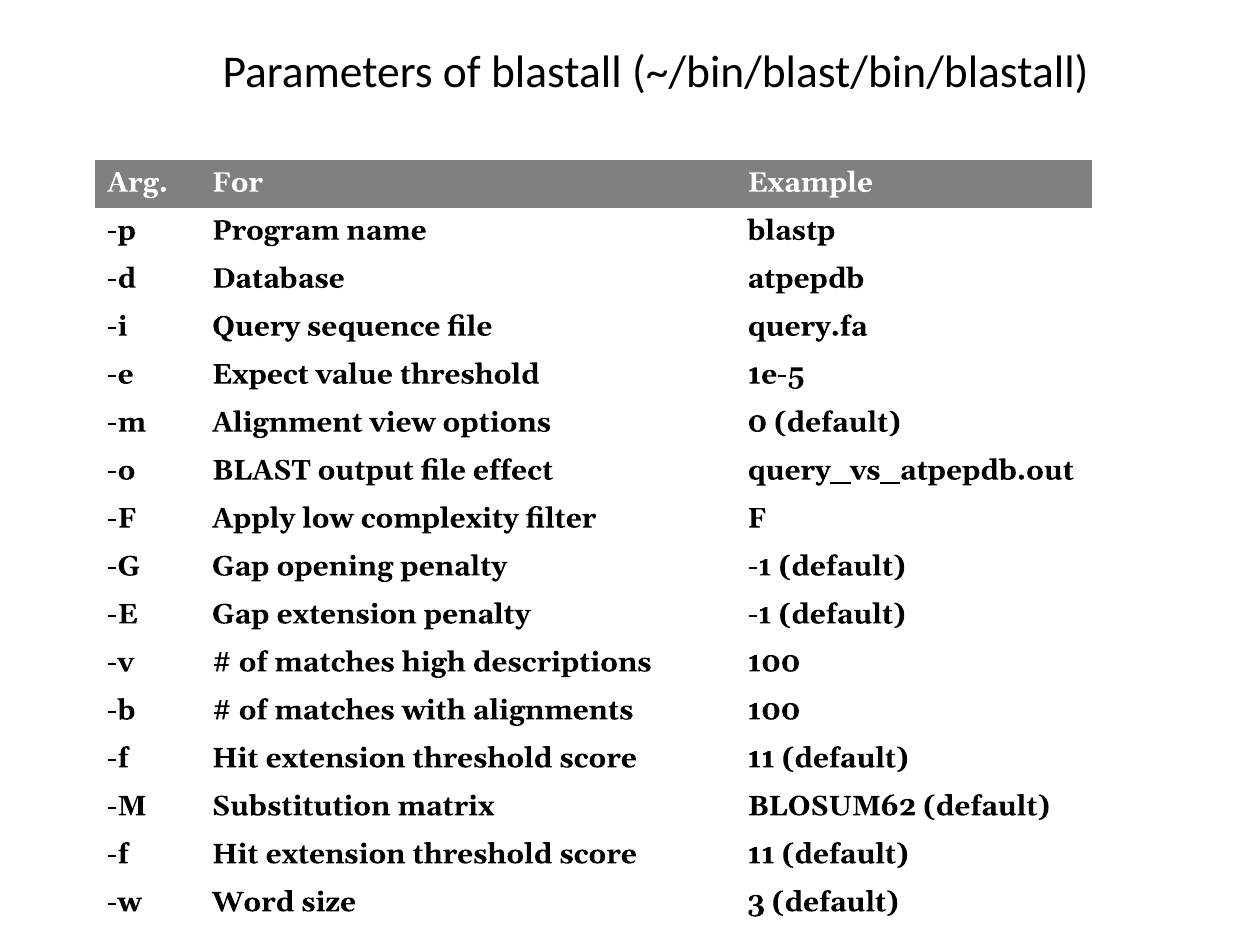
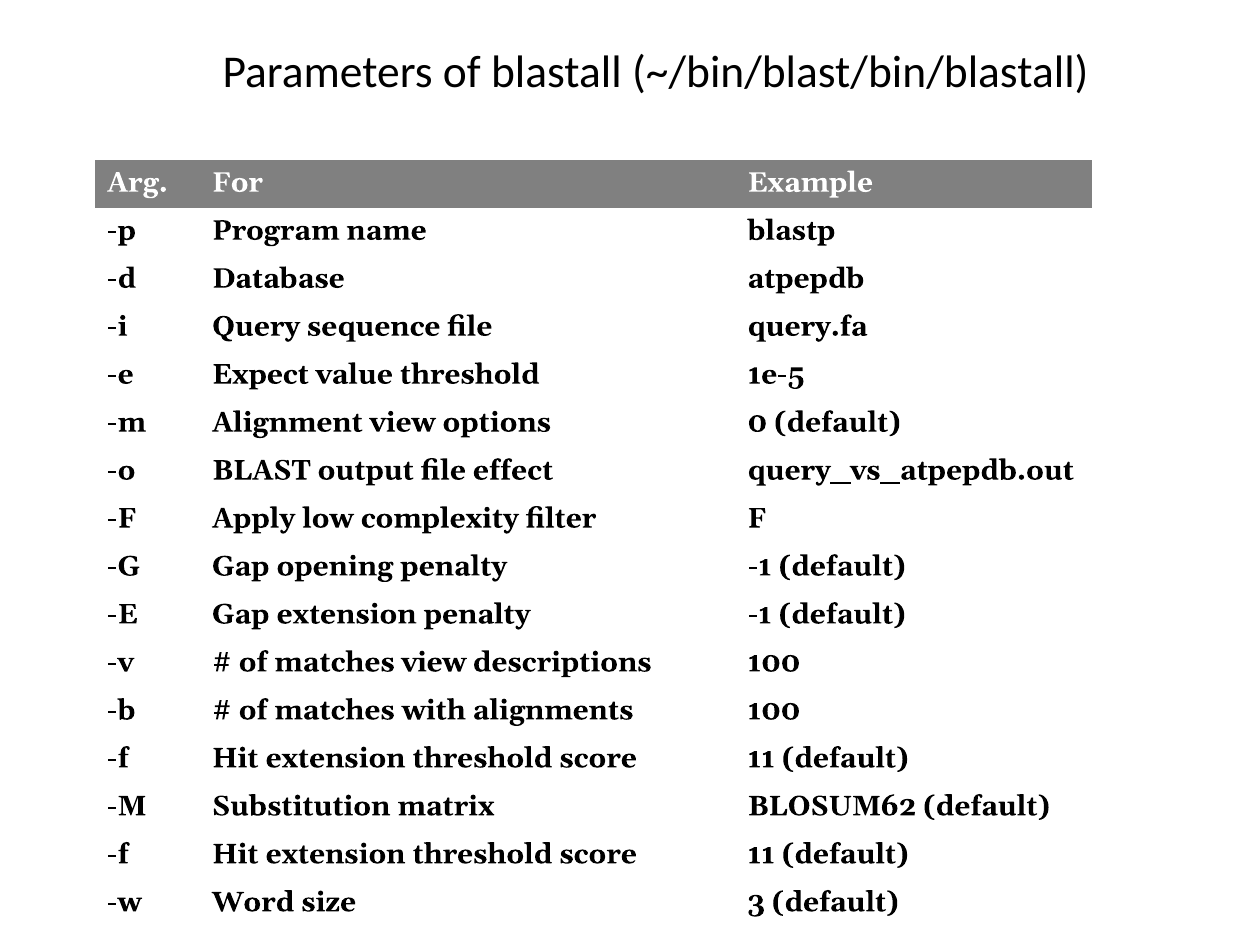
matches high: high -> view (434, 662)
